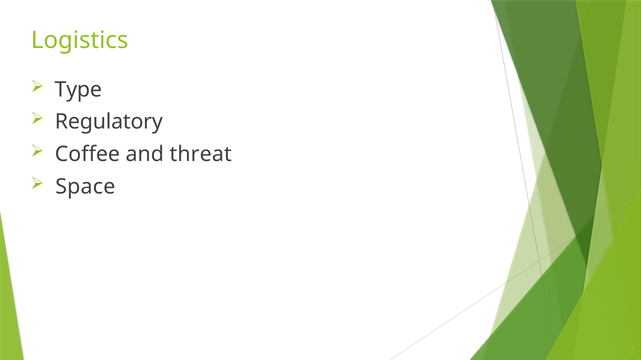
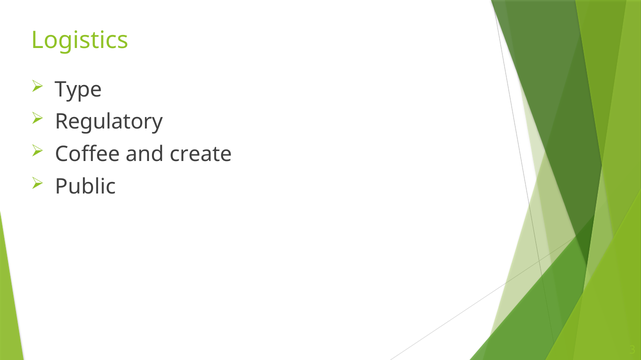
threat: threat -> create (201, 154)
Space: Space -> Public (85, 187)
